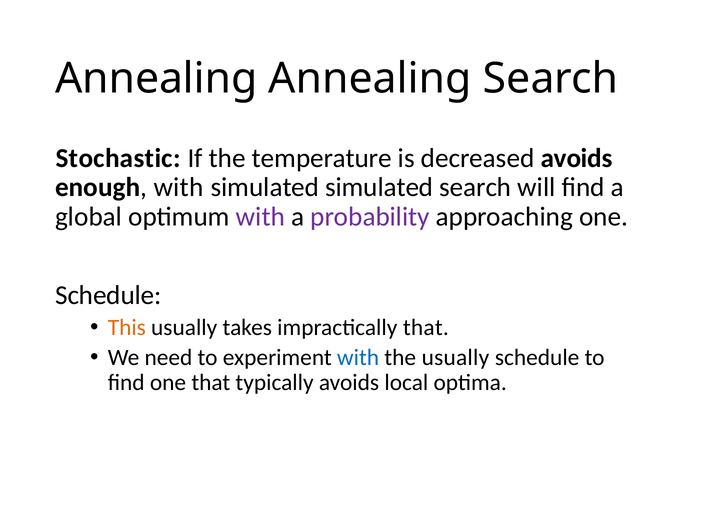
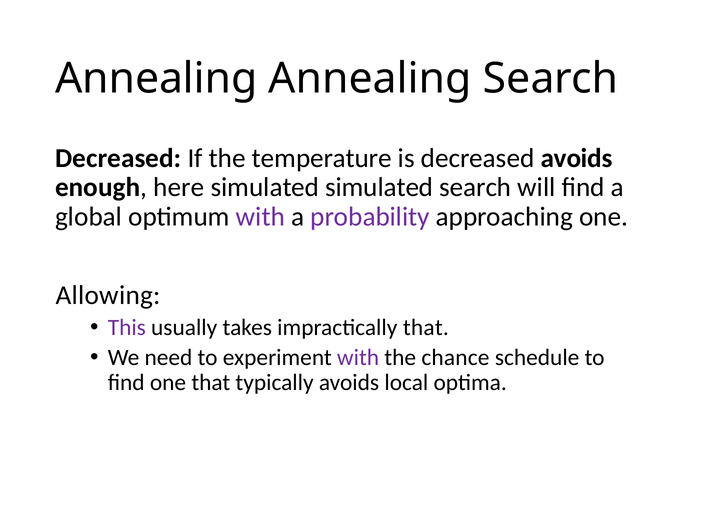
Stochastic: Stochastic -> Decreased (118, 158)
enough with: with -> here (179, 187)
Schedule: Schedule -> Allowing (108, 295)
This colour: orange -> purple (127, 327)
with colour: blue -> purple (358, 357)
the usually: usually -> chance (455, 357)
